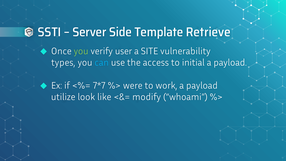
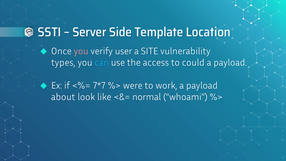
Retrieve: Retrieve -> Location (208, 32)
you colour: light green -> pink (81, 51)
initial: initial -> could (193, 63)
utilize: utilize -> about (63, 97)
modify: modify -> normal (147, 97)
